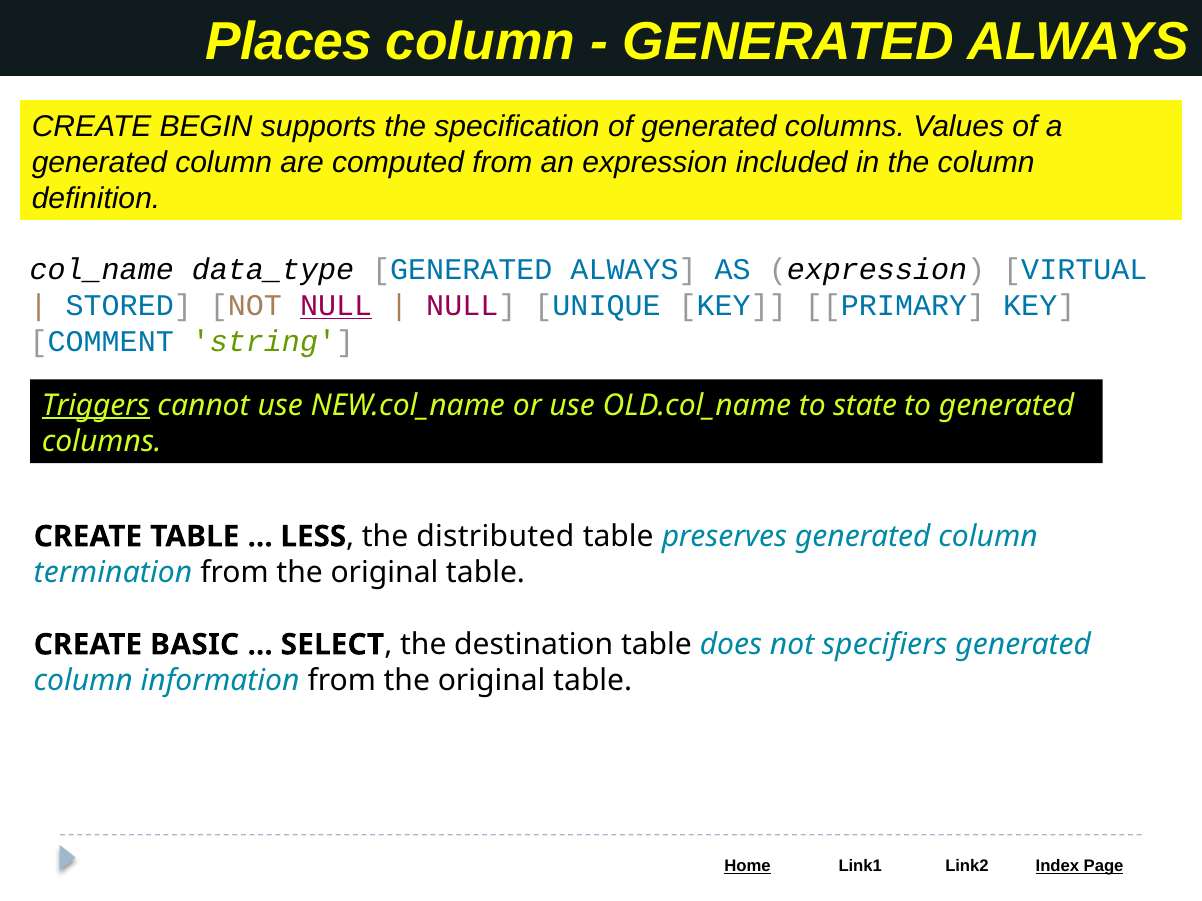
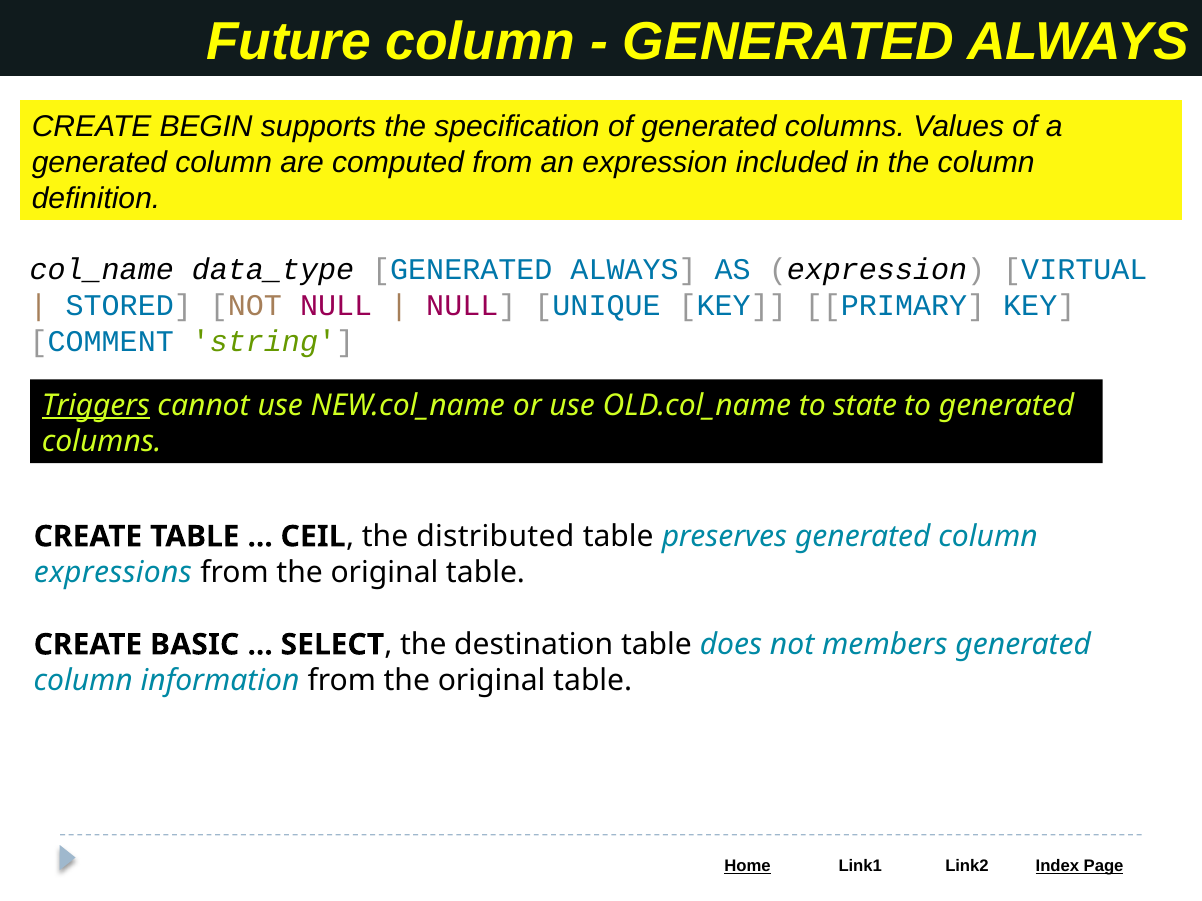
Places: Places -> Future (289, 42)
NULL underline: present -> none (336, 306)
LESS: LESS -> CEIL (313, 537)
termination: termination -> expressions (113, 573)
specifiers: specifiers -> members (885, 645)
